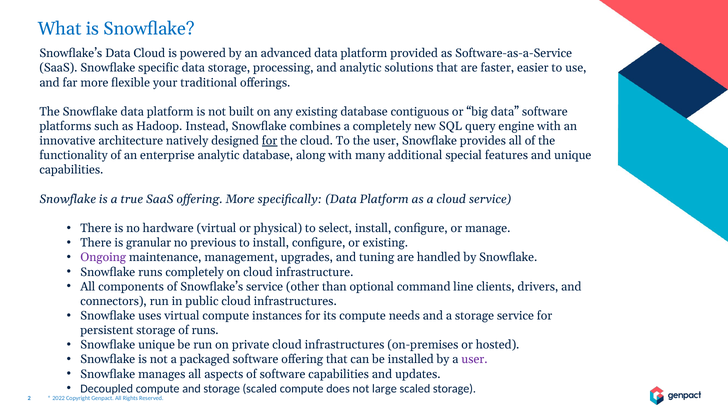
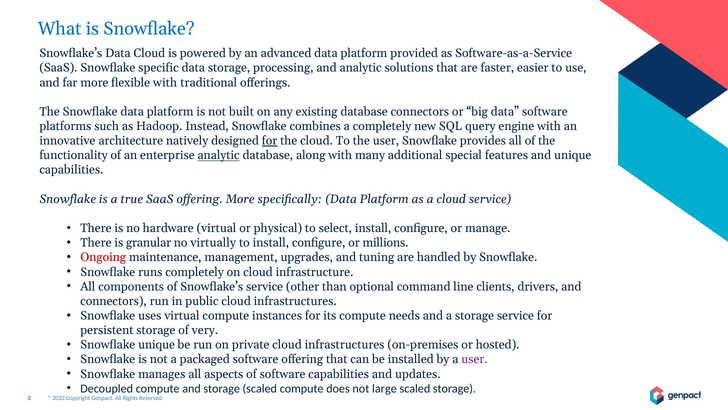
flexible your: your -> with (165, 82)
database contiguous: contiguous -> connectors (420, 112)
analytic underline: none -> present (219, 155)
previous: previous -> virtually (213, 243)
or existing: existing -> millions (385, 243)
Ongoing colour: purple -> red (103, 257)
of runs: runs -> very (205, 330)
